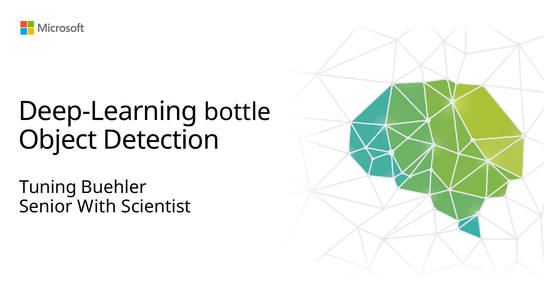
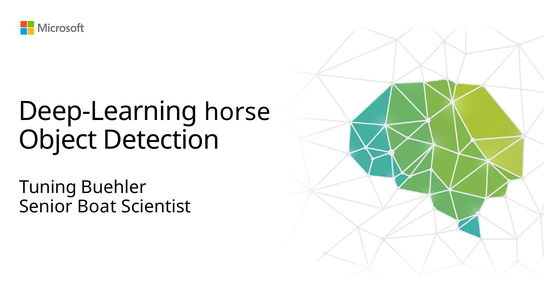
bottle: bottle -> horse (237, 112)
With: With -> Boat (97, 207)
